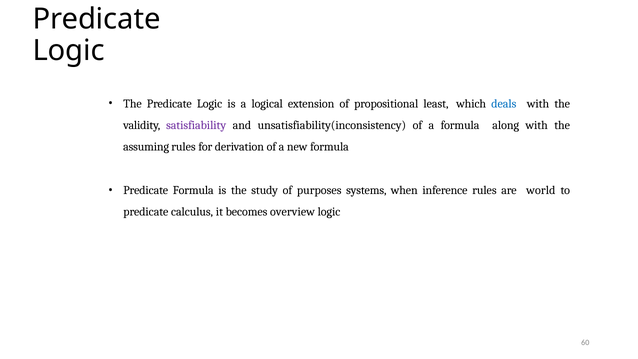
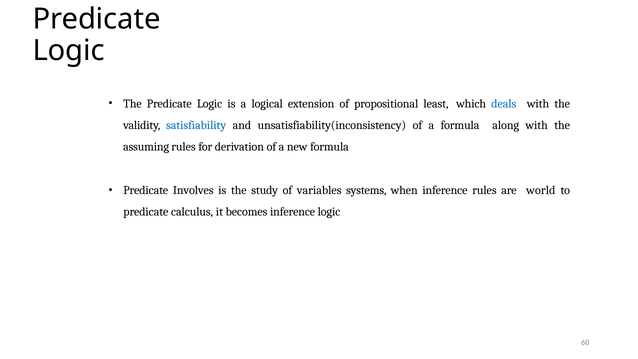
satisfiability colour: purple -> blue (196, 125)
Predicate Formula: Formula -> Involves (193, 190)
purposes: purposes -> variables (319, 190)
becomes overview: overview -> inference (293, 212)
